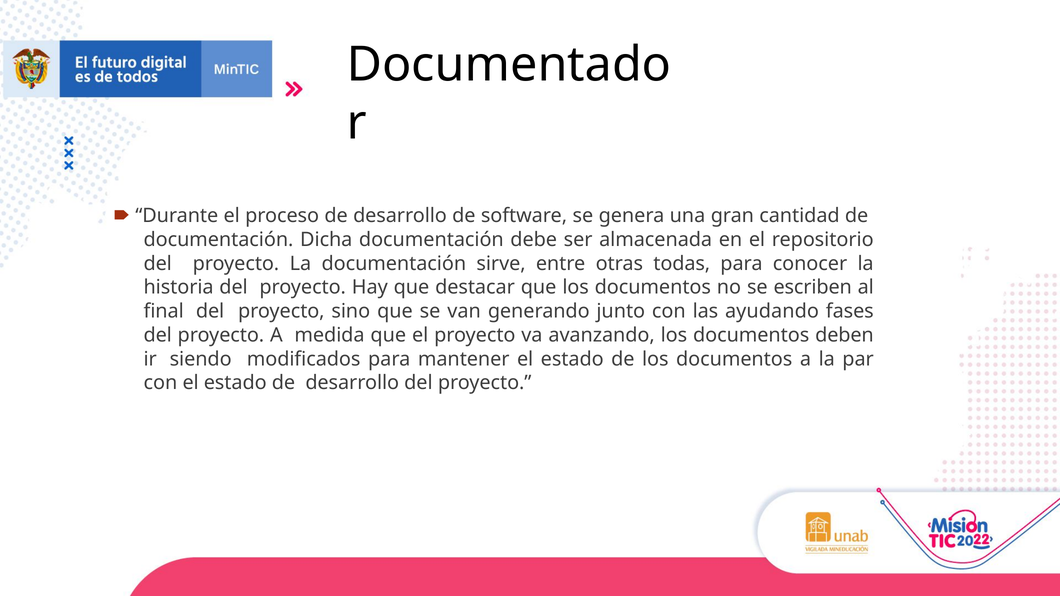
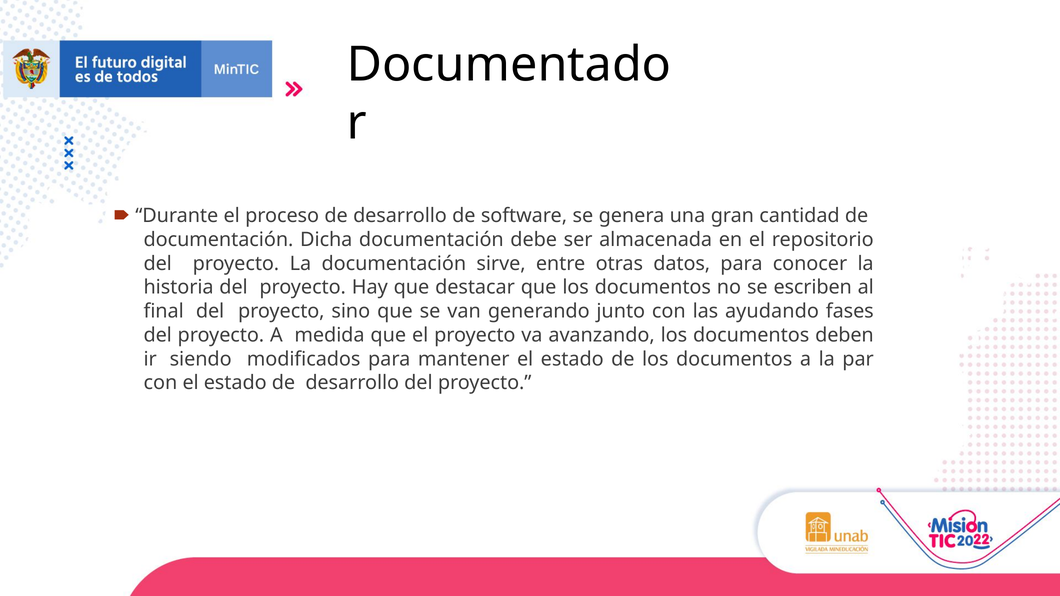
todas: todas -> datos (682, 264)
